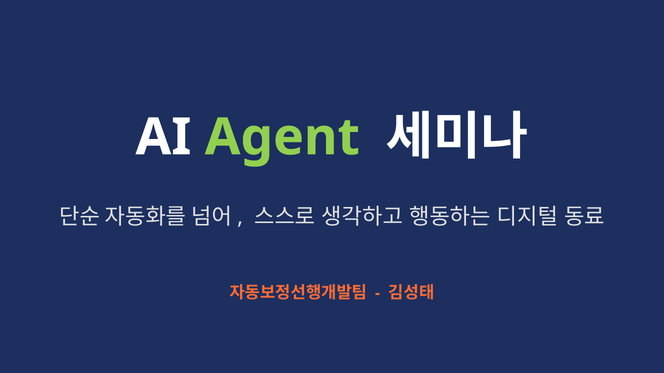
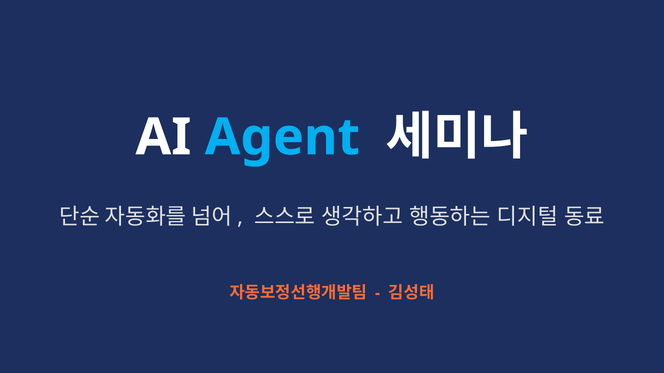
Agent colour: light green -> light blue (282, 137)
